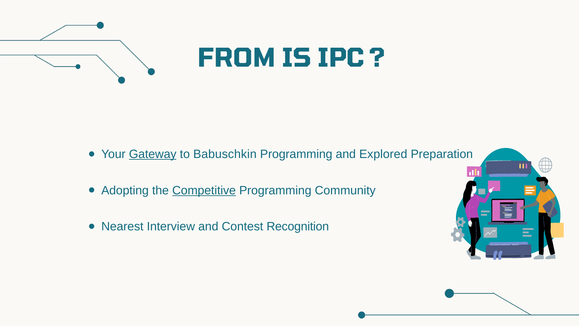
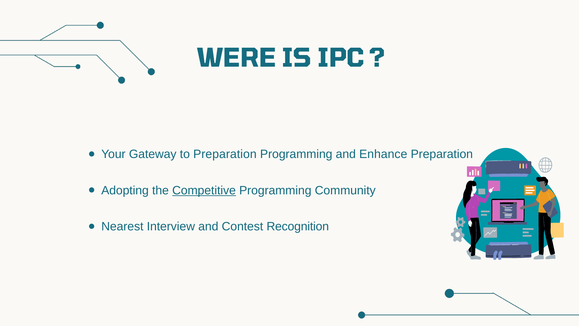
FROM: FROM -> WERE (237, 58)
Gateway underline: present -> none (153, 154)
to Babuschkin: Babuschkin -> Preparation (225, 154)
Explored: Explored -> Enhance (383, 154)
